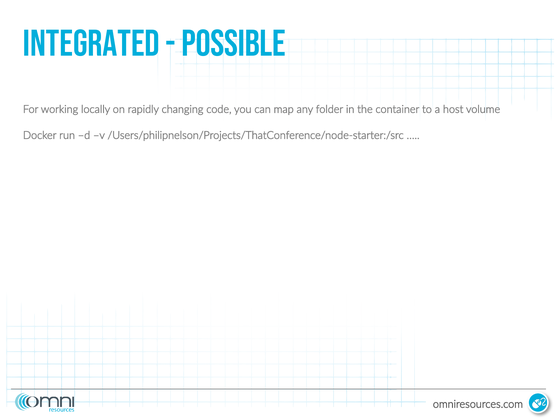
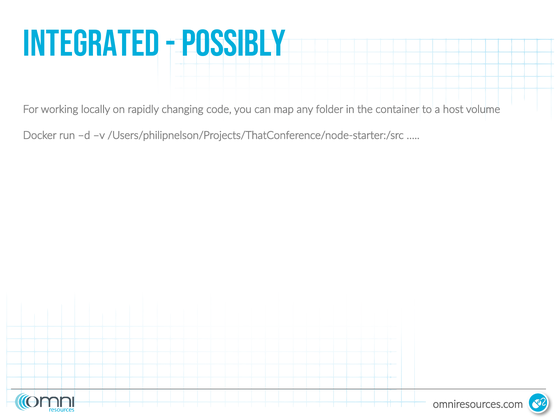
Possible: Possible -> Possibly (234, 43)
